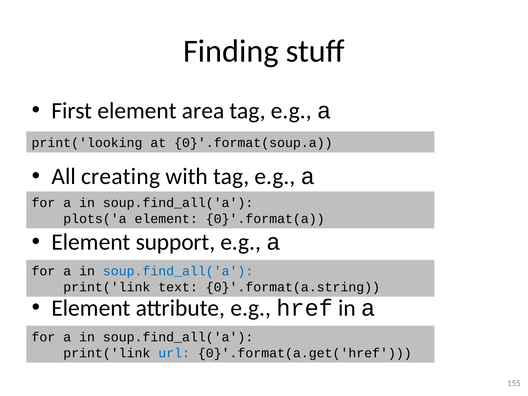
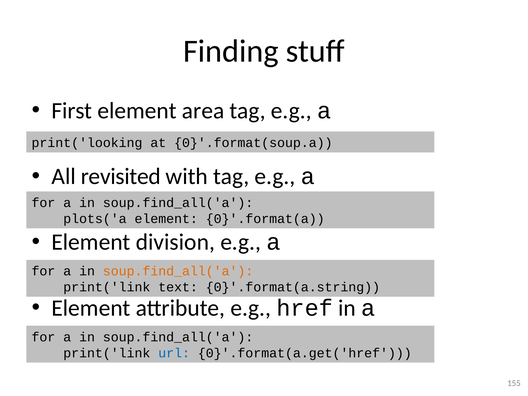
creating: creating -> revisited (121, 176)
support: support -> division (175, 242)
soup.find_all('a colour: blue -> orange (178, 271)
